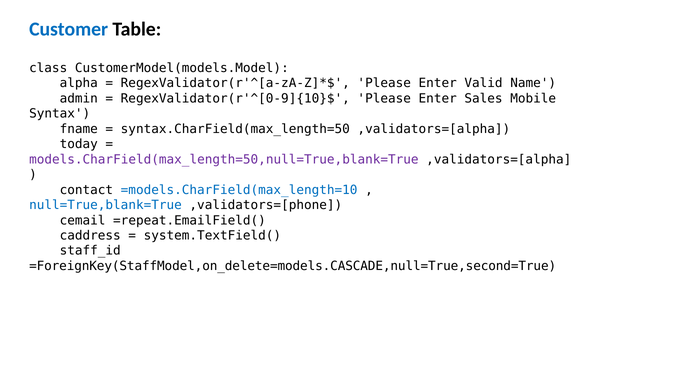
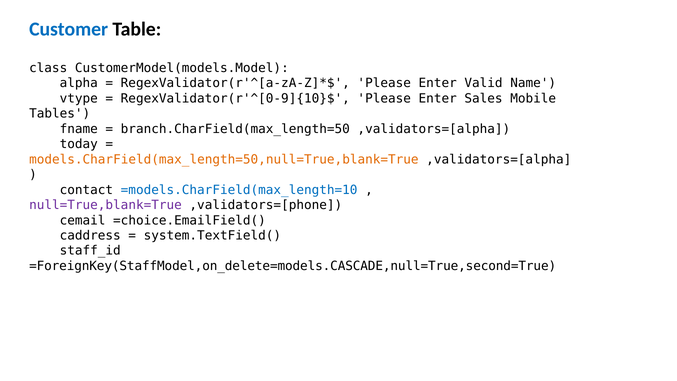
admin: admin -> vtype (79, 98)
Syntax: Syntax -> Tables (60, 114)
syntax.CharField(max_length=50: syntax.CharField(max_length=50 -> branch.CharField(max_length=50 (235, 129)
models.CharField(max_length=50,null=True,blank=True colour: purple -> orange (224, 159)
null=True,blank=True colour: blue -> purple (105, 205)
=repeat.EmailField(: =repeat.EmailField( -> =choice.EmailField( (189, 220)
